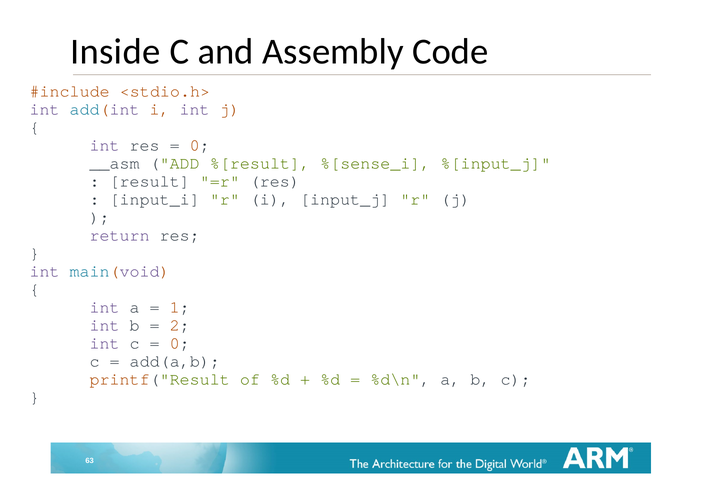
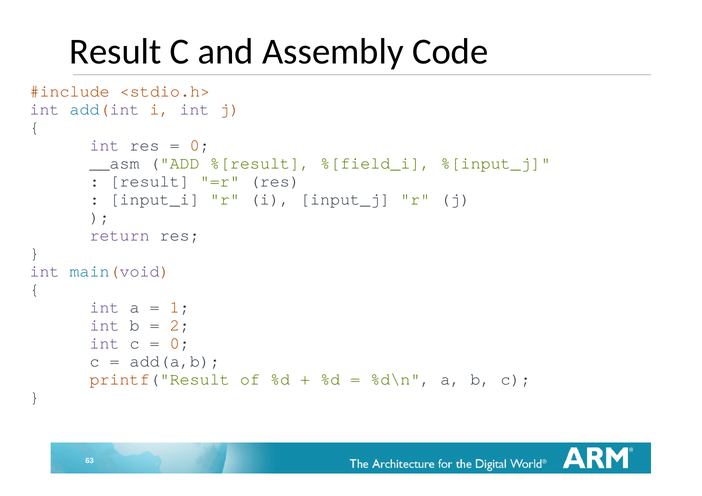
Inside: Inside -> Result (116, 52)
%[sense_i: %[sense_i -> %[field_i (375, 163)
